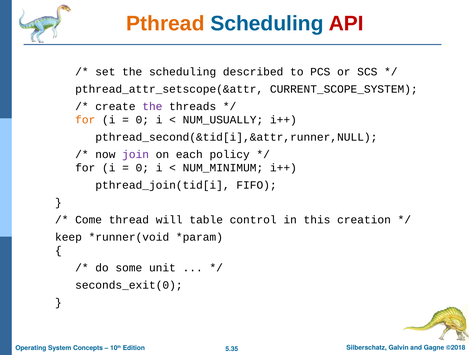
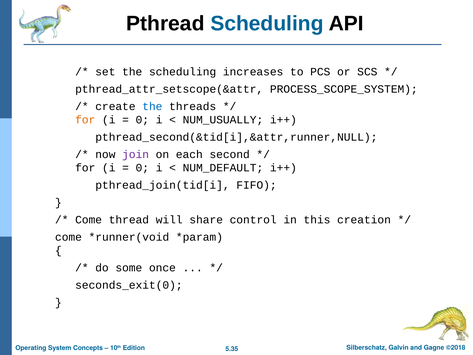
Pthread colour: orange -> black (165, 24)
API colour: red -> black (346, 24)
described: described -> increases (253, 72)
CURRENT_SCOPE_SYSTEM: CURRENT_SCOPE_SYSTEM -> PROCESS_SCOPE_SYSTEM (344, 89)
the colour: purple -> blue (152, 106)
policy: policy -> second (230, 154)
NUM_MINIMUM: NUM_MINIMUM -> NUM_DEFAULT (223, 168)
table: table -> share (206, 220)
keep: keep -> come (68, 237)
unit: unit -> once (162, 268)
